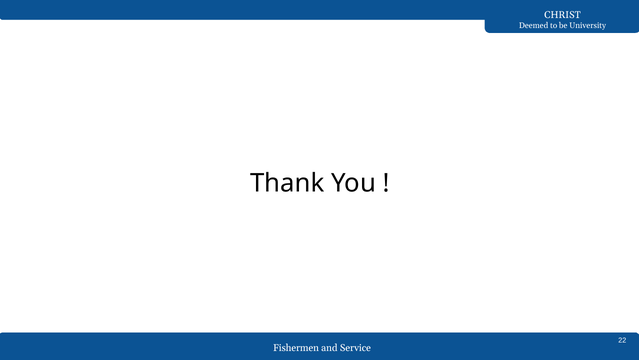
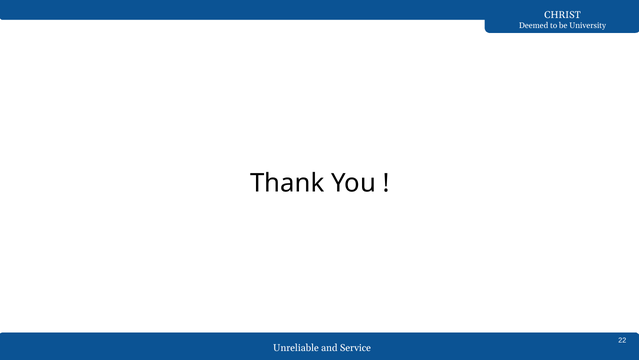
Fishermen: Fishermen -> Unreliable (296, 347)
